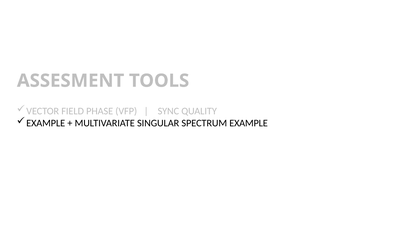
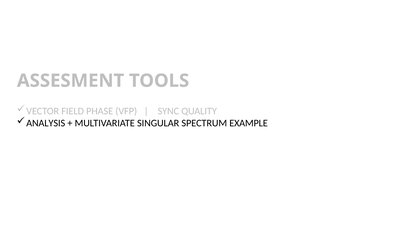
EXAMPLE: EXAMPLE -> ANALYSIS (46, 123)
